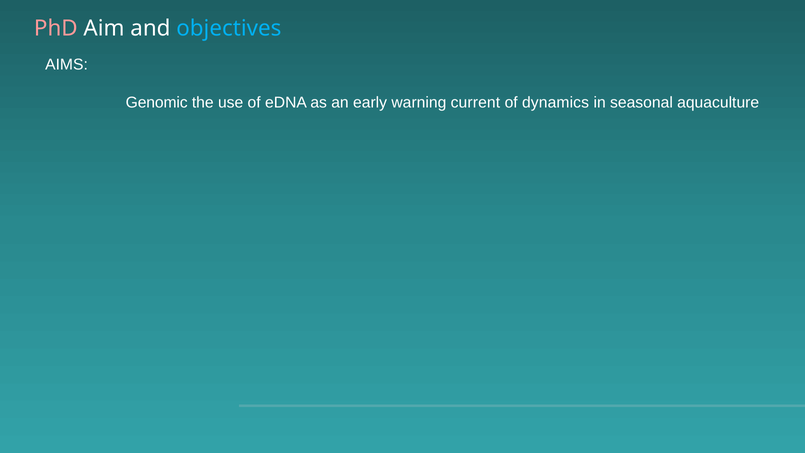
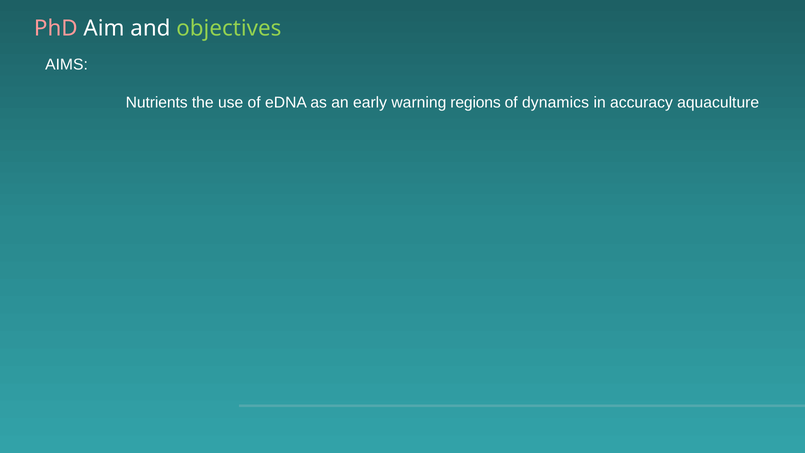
objectives colour: light blue -> light green (229, 28)
Genomic: Genomic -> Nutrients (157, 102)
current: current -> regions (476, 102)
seasonal: seasonal -> accuracy (641, 102)
